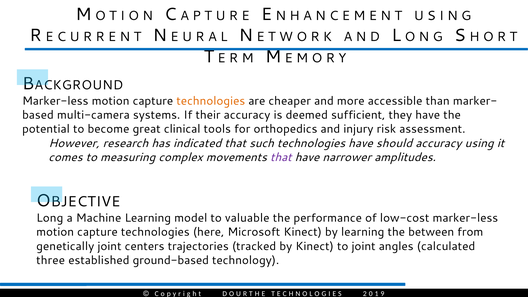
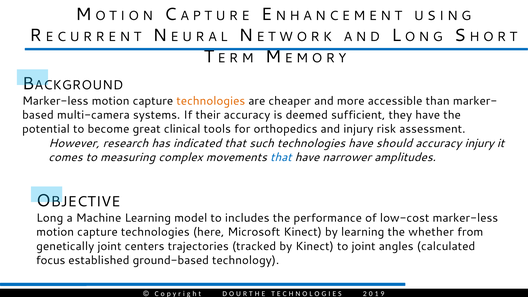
accuracy using: using -> injury (479, 143)
that colour: purple -> blue (281, 157)
valuable: valuable -> includes (247, 218)
between: between -> whether (431, 232)
three: three -> focus (51, 260)
